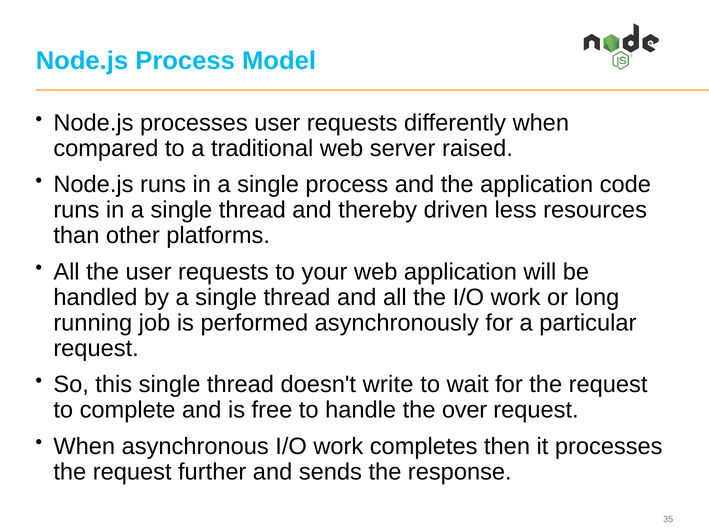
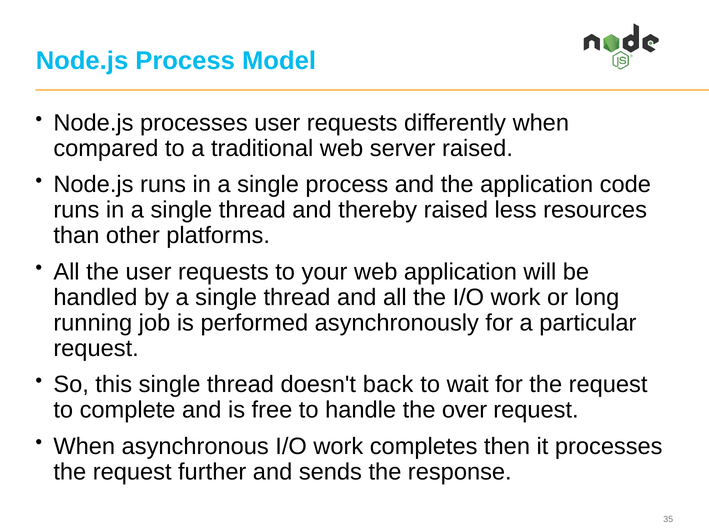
thereby driven: driven -> raised (456, 210)
write: write -> back (388, 384)
